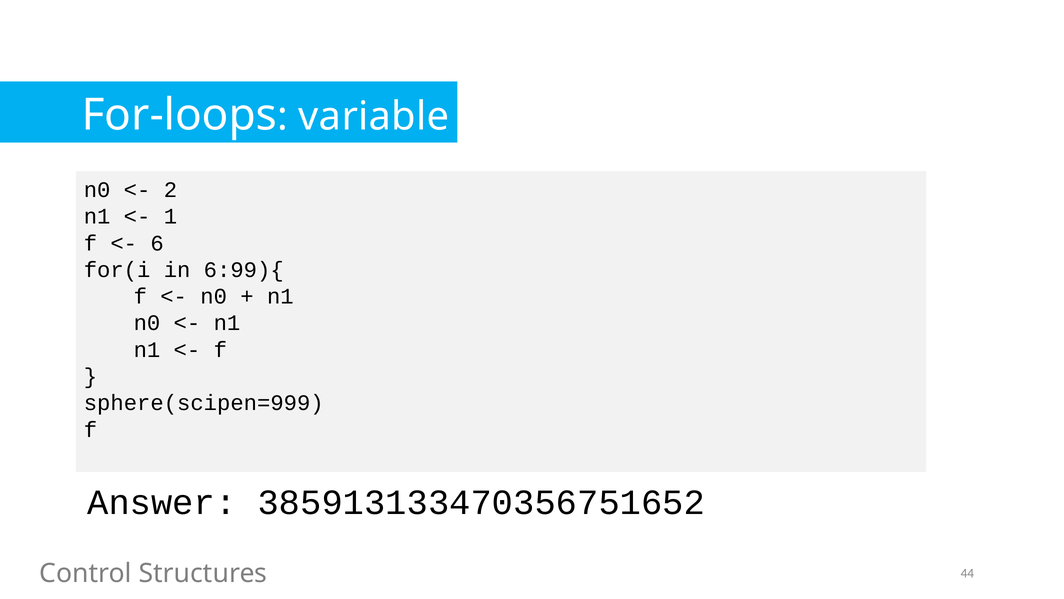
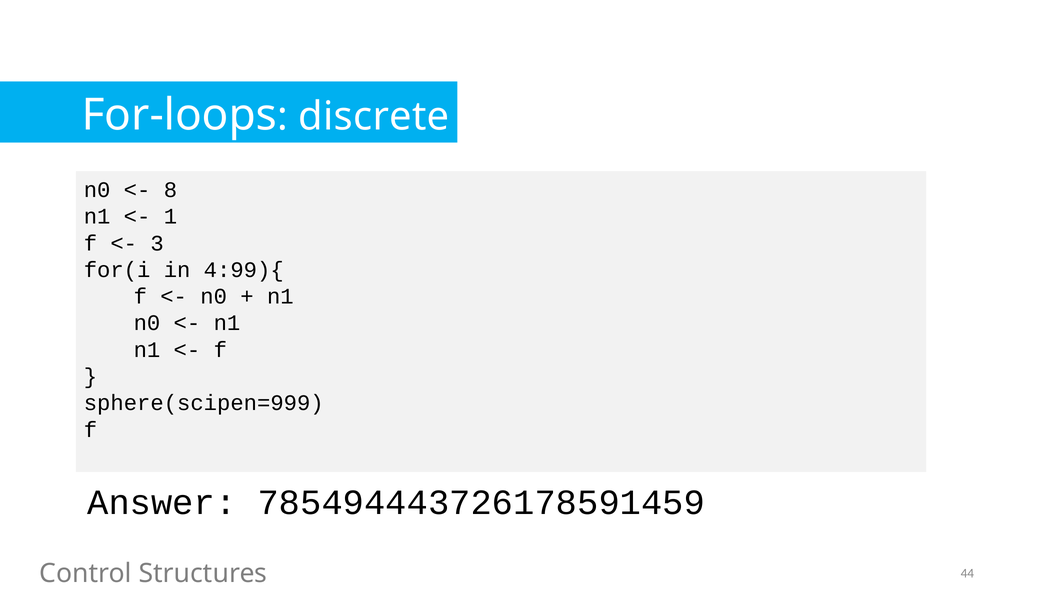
variable: variable -> discrete (374, 116)
2: 2 -> 8 (170, 190)
6: 6 -> 3 (157, 243)
6:99){: 6:99){ -> 4:99){ (244, 270)
385913133470356751652: 385913133470356751652 -> 785494443726178591459 (481, 502)
